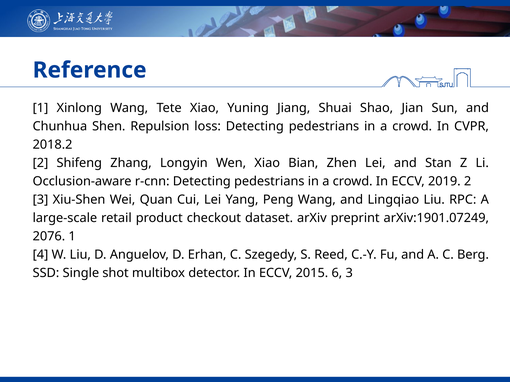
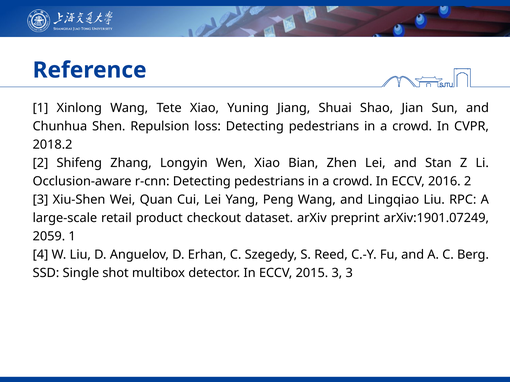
2019: 2019 -> 2016 (444, 182)
2076: 2076 -> 2059 (49, 237)
2015 6: 6 -> 3 (337, 273)
